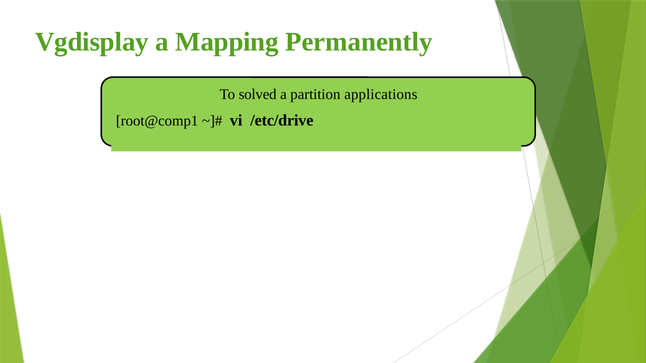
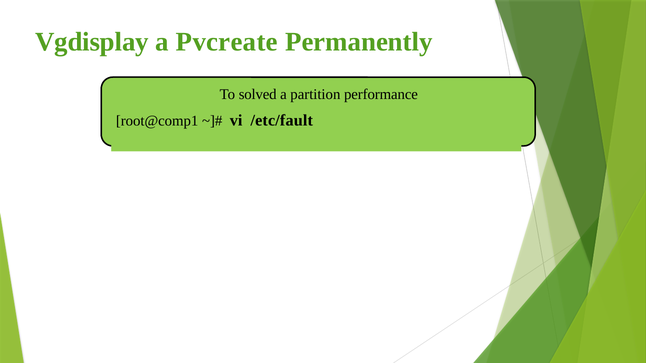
Mapping: Mapping -> Pvcreate (227, 42)
applications: applications -> performance (381, 94)
/etc/drive: /etc/drive -> /etc/fault (282, 120)
